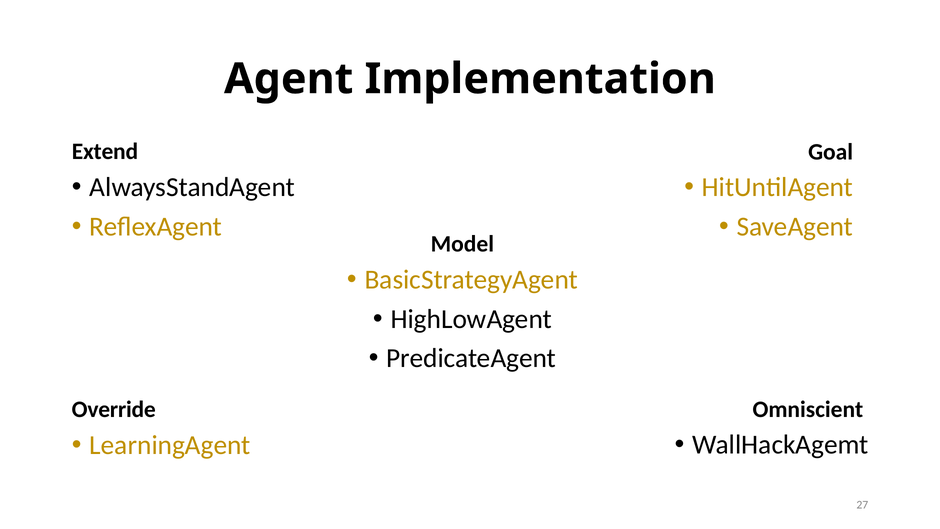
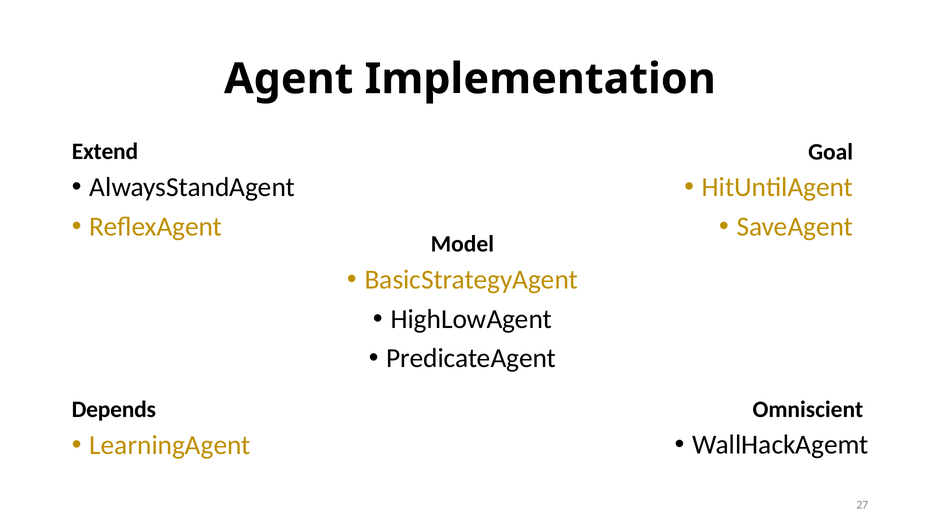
Override: Override -> Depends (114, 409)
